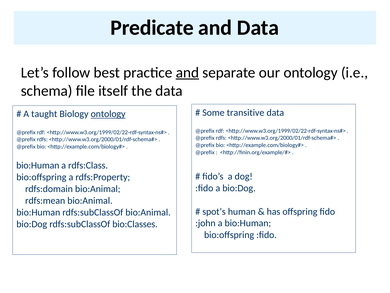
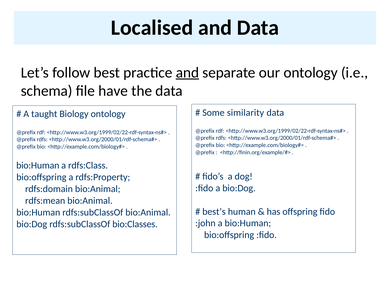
Predicate: Predicate -> Localised (152, 28)
itself: itself -> have (113, 91)
transitive: transitive -> similarity (246, 112)
ontology underline: present -> none (108, 114)
spot’s: spot’s -> best’s (214, 211)
